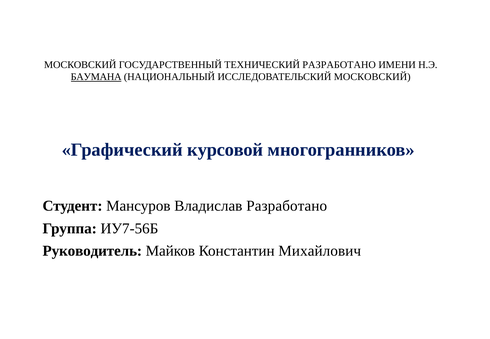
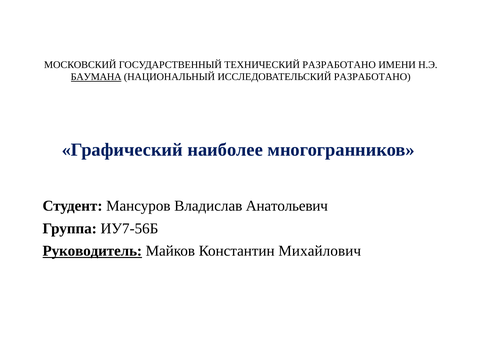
ИССЛЕДОВАТЕЛЬСКИЙ МОСКОВСКИЙ: МОСКОВСКИЙ -> РАЗРАБОТАНО (372, 77)
курсовой: курсовой -> наиболее (225, 150)
Владислав Разработано: Разработано -> Анатольевич (287, 206)
Руководитель underline: none -> present (92, 251)
